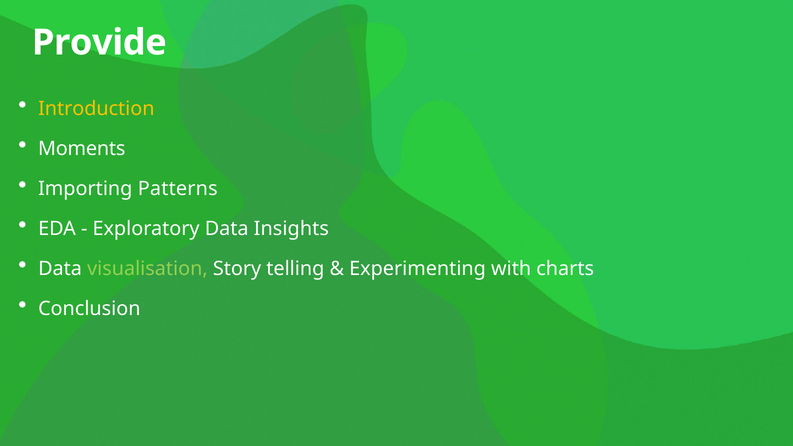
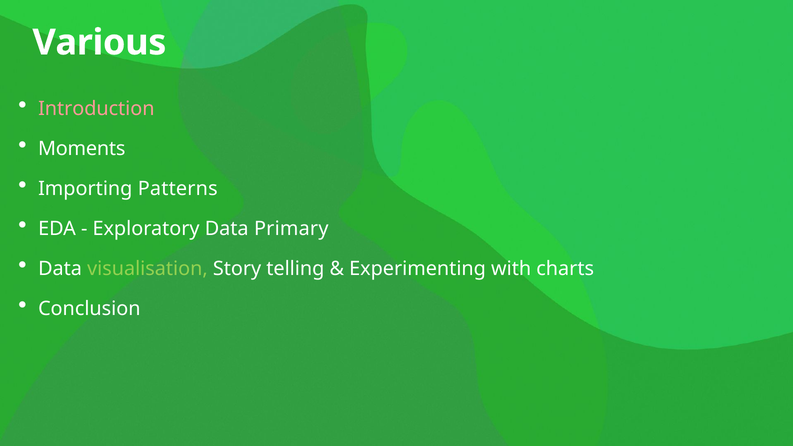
Provide: Provide -> Various (99, 43)
Introduction colour: yellow -> pink (96, 109)
Insights: Insights -> Primary (291, 229)
